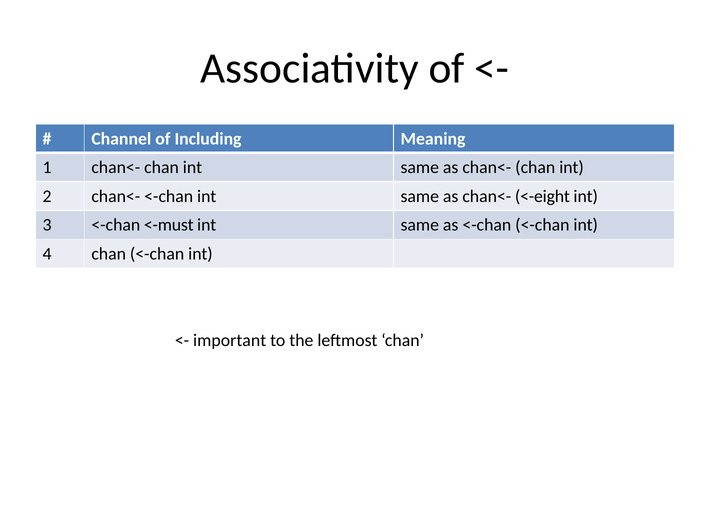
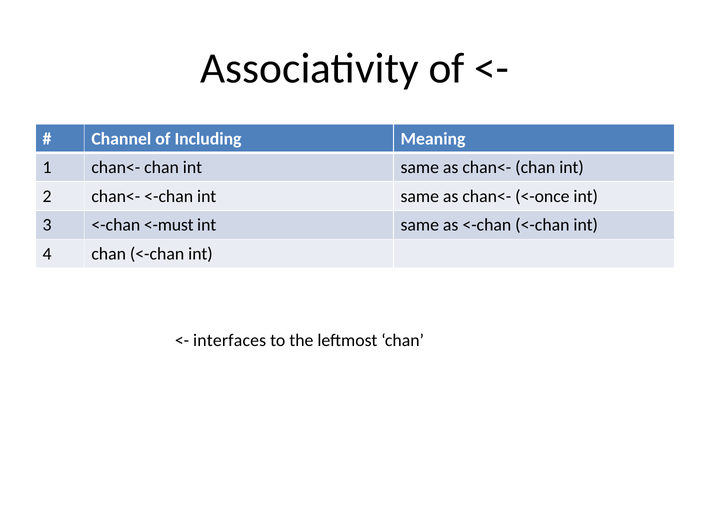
<-eight: <-eight -> <-once (542, 196)
important: important -> interfaces (230, 341)
